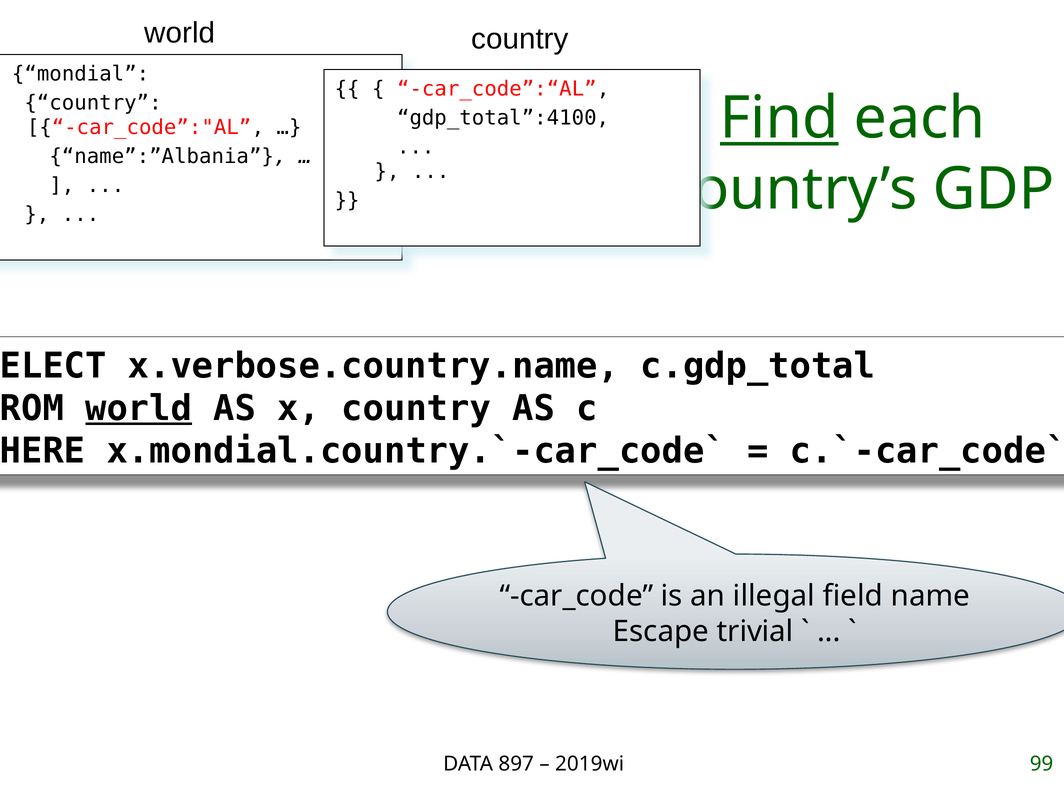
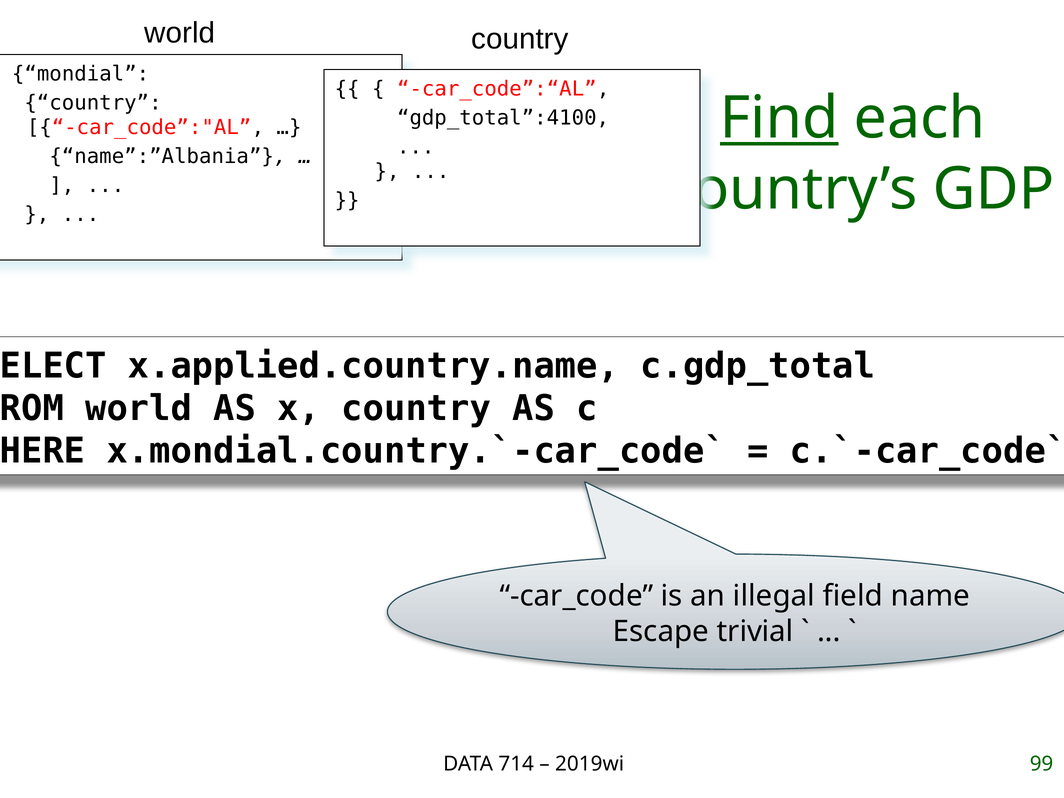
x.verbose.country.name: x.verbose.country.name -> x.applied.country.name (373, 366)
world underline: present -> none (139, 408)
897: 897 -> 714 (516, 764)
